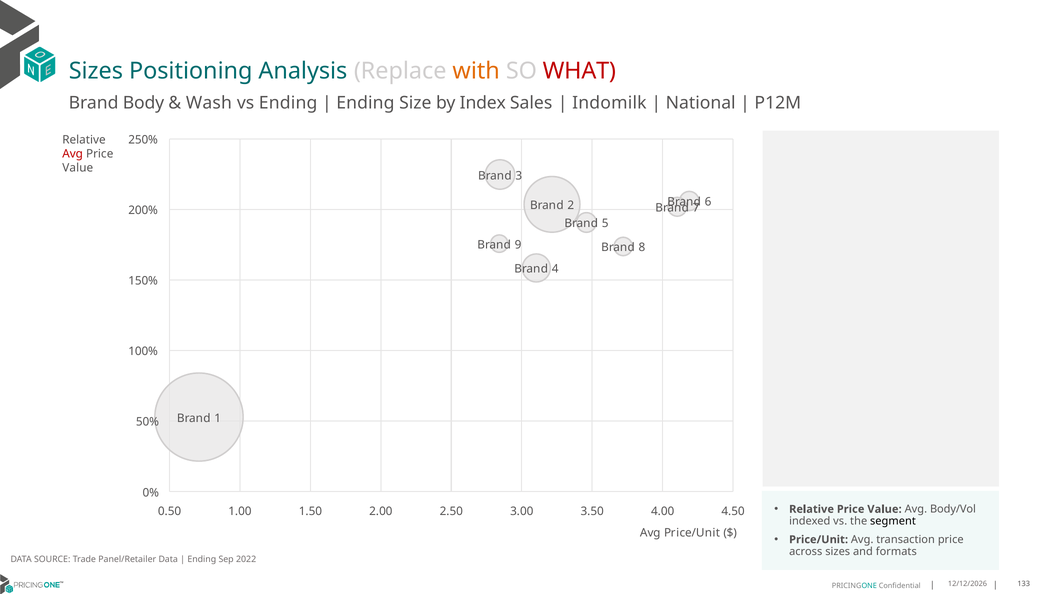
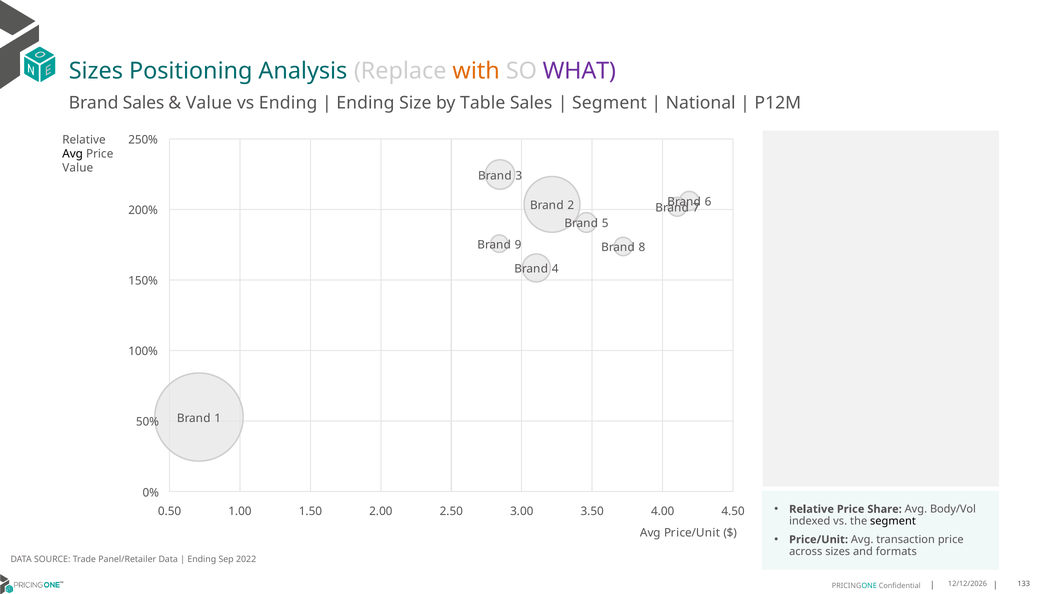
WHAT colour: red -> purple (579, 71)
Brand Body: Body -> Sales (144, 103)
Wash: Wash -> Value (209, 103)
Index: Index -> Table (483, 103)
Indomilk: Indomilk -> Segment (609, 103)
Avg colour: red -> black (73, 154)
Relative Price Value: Value -> Share (885, 509)
